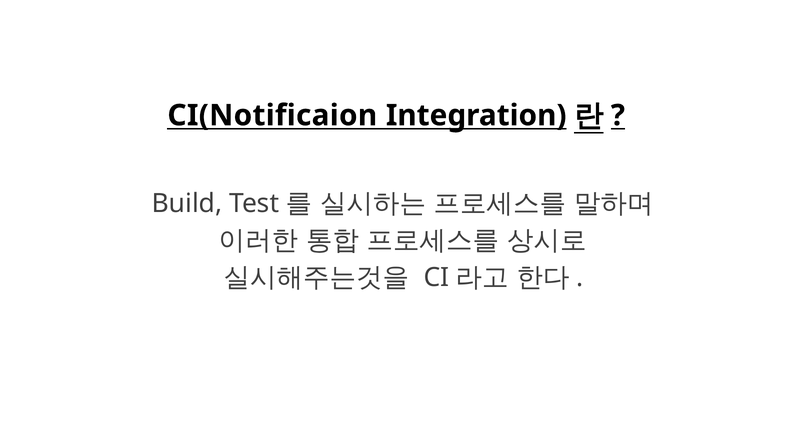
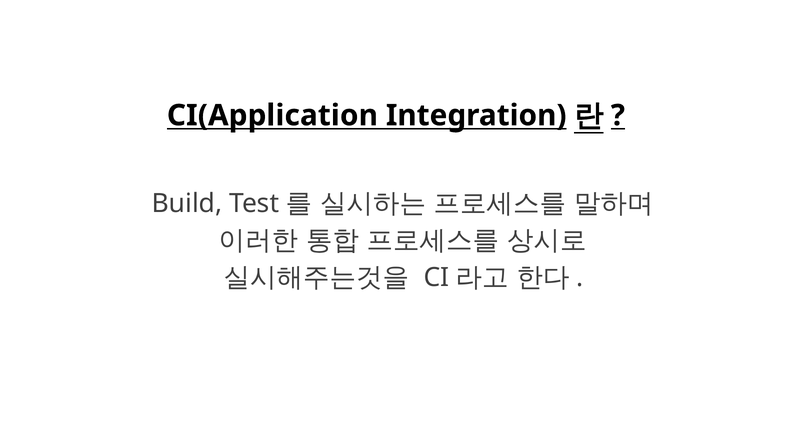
CI(Notificaion: CI(Notificaion -> CI(Application (272, 115)
